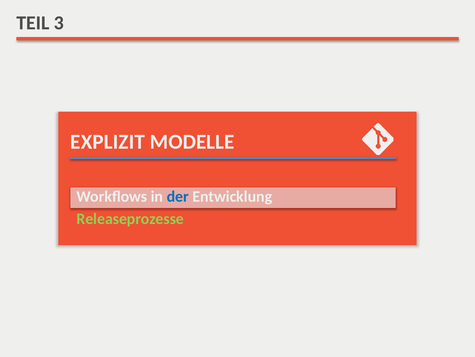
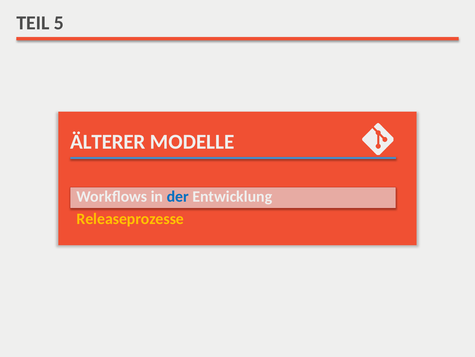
3: 3 -> 5 (59, 23)
EXPLIZIT: EXPLIZIT -> ÄLTERER (108, 141)
Releaseprozesse colour: light green -> yellow (130, 218)
